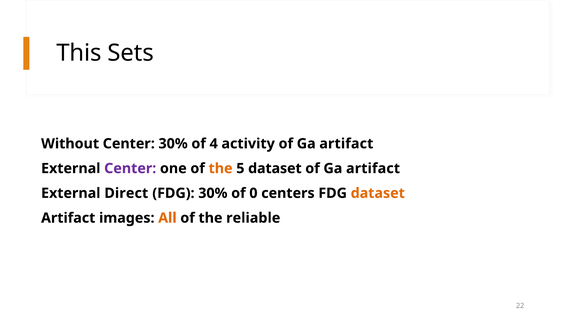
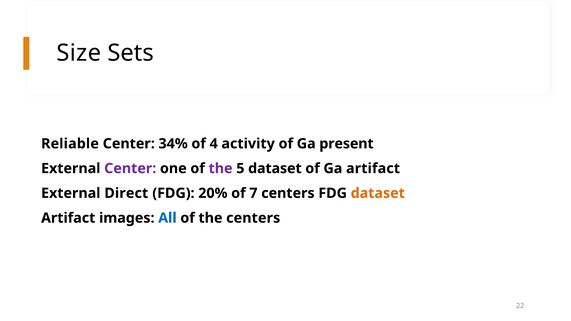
This: This -> Size (79, 53)
Without: Without -> Reliable (70, 144)
Center 30%: 30% -> 34% (173, 144)
artifact: artifact -> present (346, 144)
the colour: orange -> purple (221, 169)
FDG 30%: 30% -> 20% (213, 193)
0: 0 -> 7 (253, 193)
All colour: orange -> blue (167, 218)
the reliable: reliable -> centers (253, 218)
